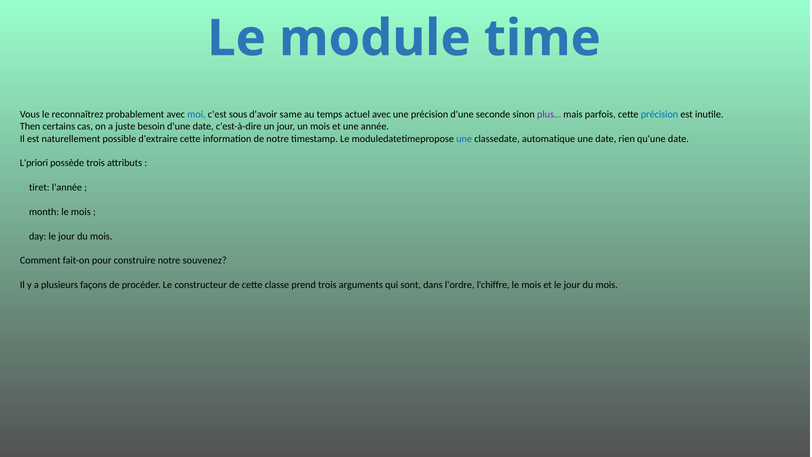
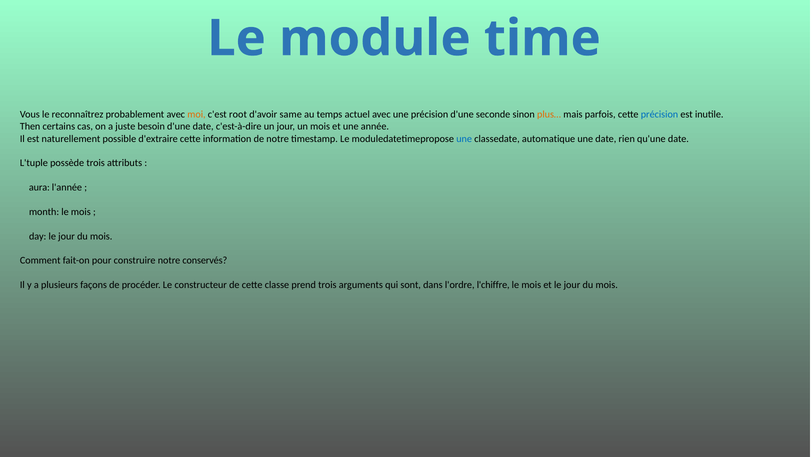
moi colour: blue -> orange (196, 114)
sous: sous -> root (238, 114)
plus… colour: purple -> orange (549, 114)
L'priori: L'priori -> L'tuple (34, 163)
tiret: tiret -> aura (39, 187)
souvenez: souvenez -> conservés (205, 260)
